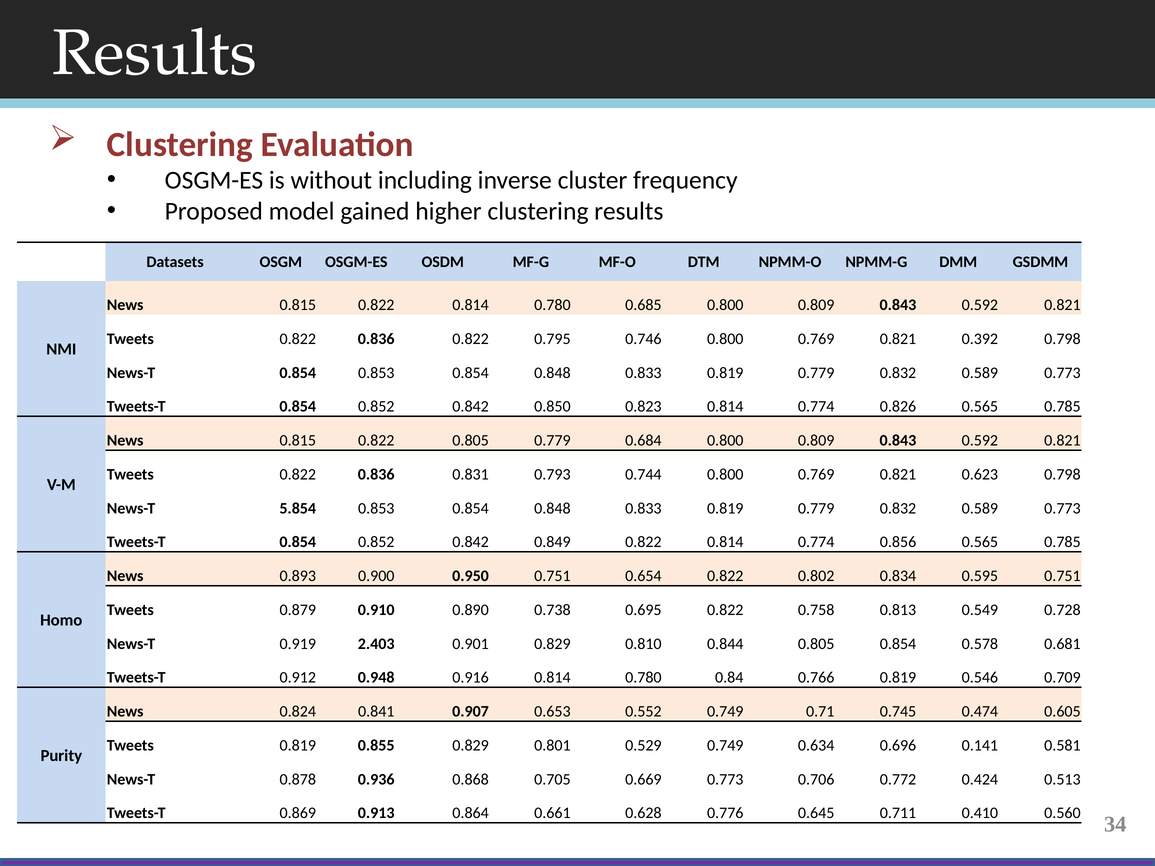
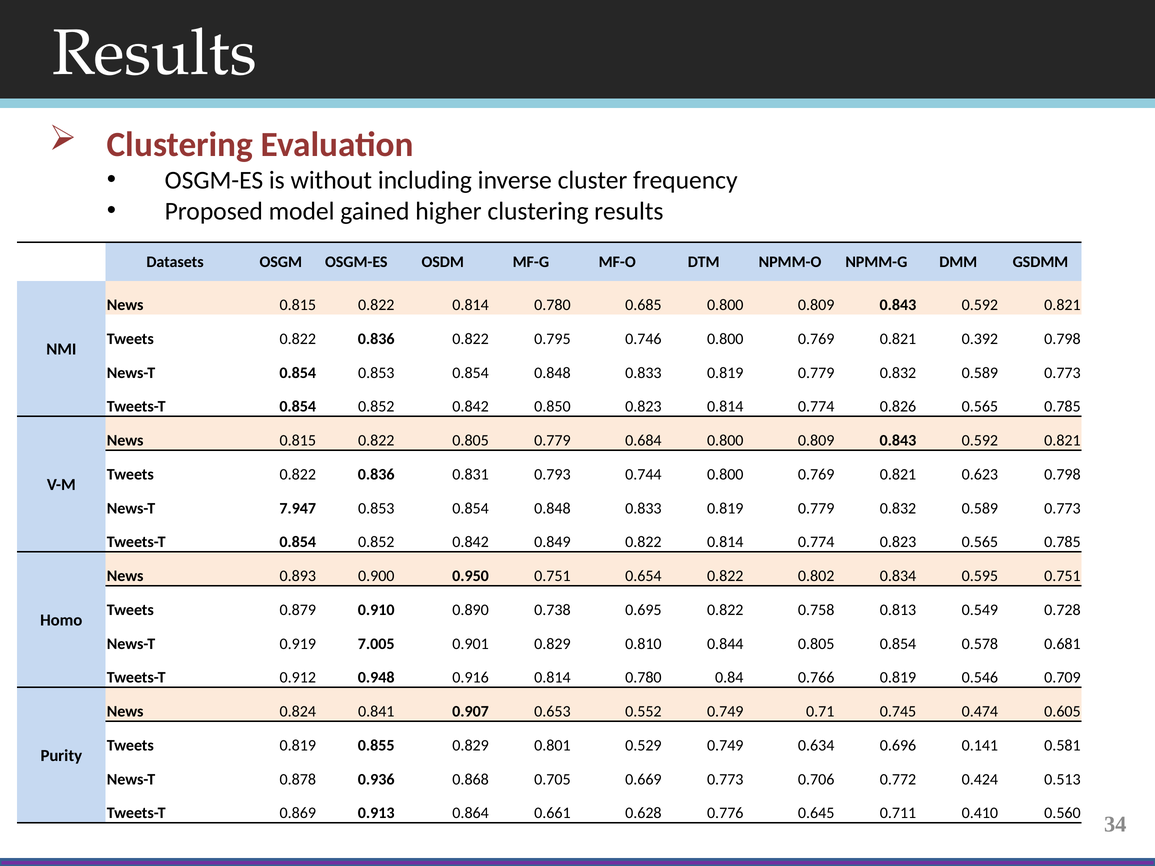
5.854: 5.854 -> 7.947 (298, 508)
0.774 0.856: 0.856 -> 0.823 (898, 542)
2.403: 2.403 -> 7.005 (376, 644)
